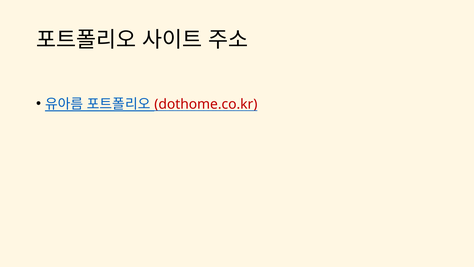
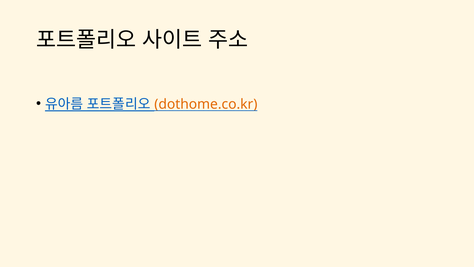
dothome.co.kr colour: red -> orange (206, 104)
